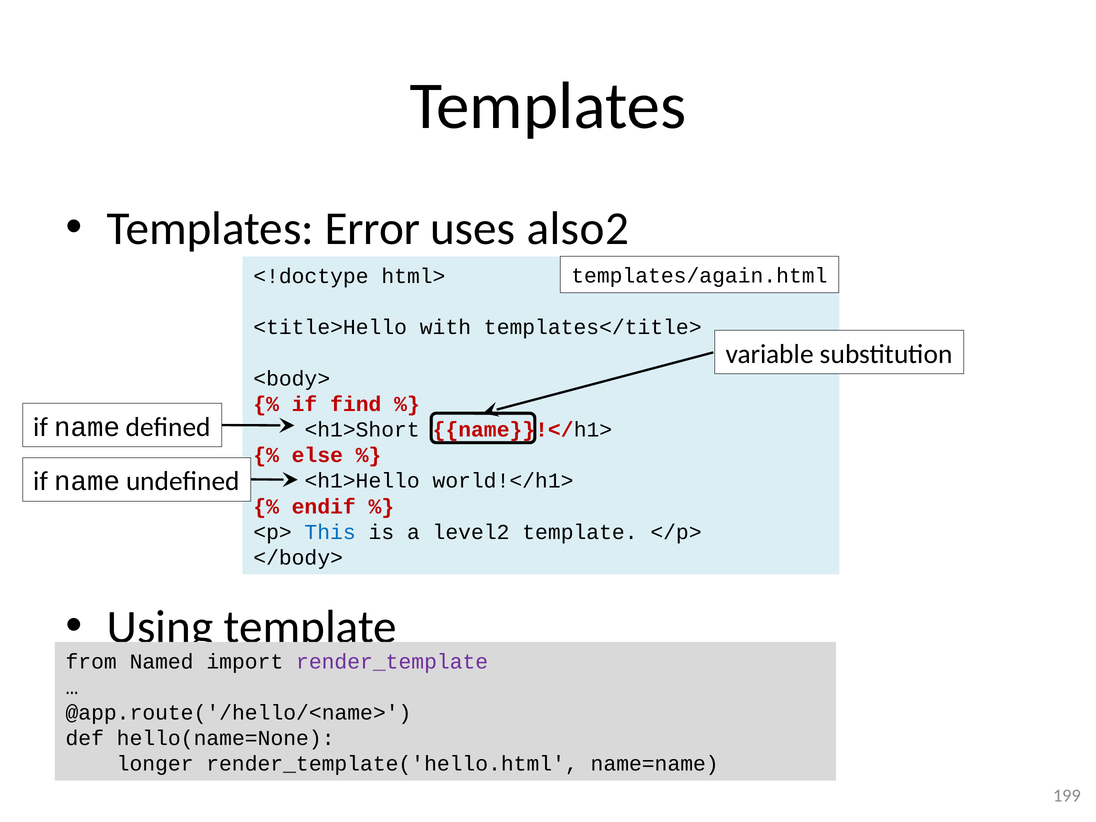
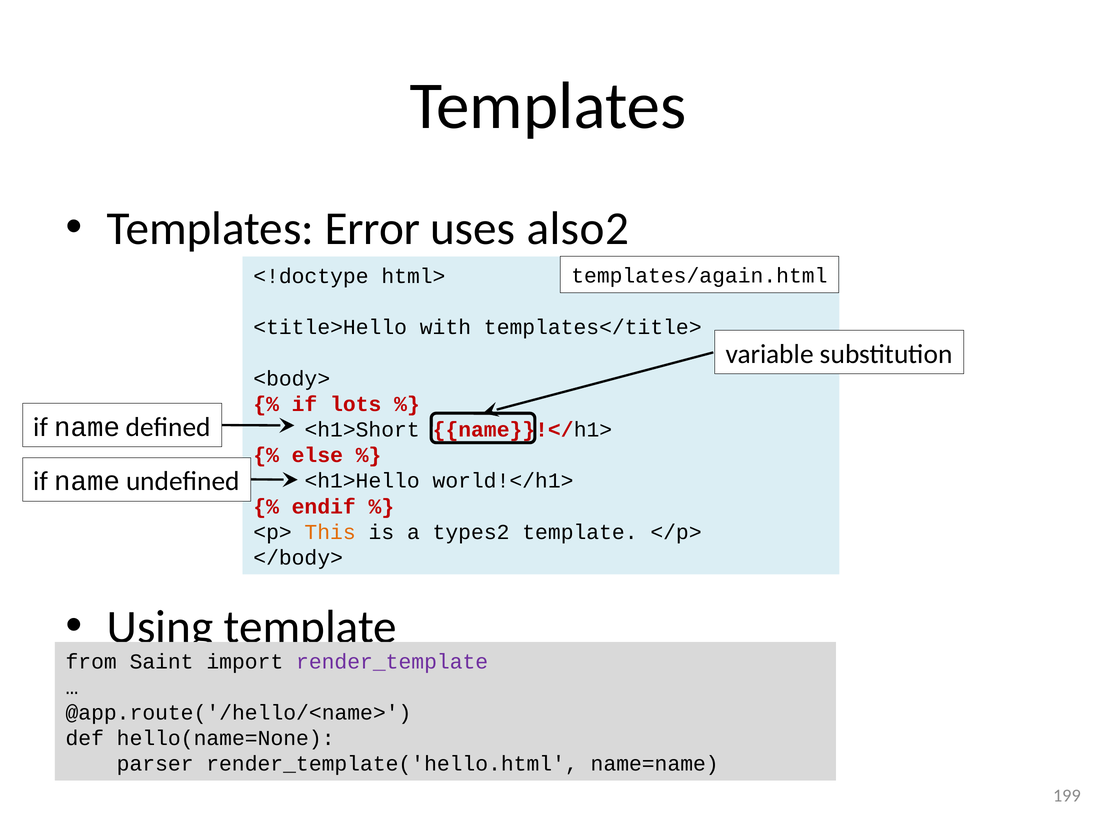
find: find -> lots (356, 404)
This colour: blue -> orange (330, 532)
level2: level2 -> types2 (471, 532)
Named: Named -> Saint (162, 662)
longer: longer -> parser (155, 764)
